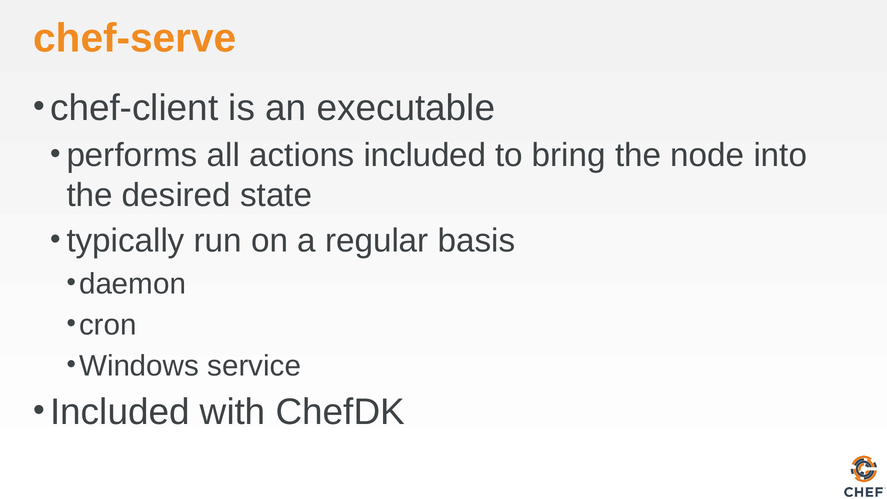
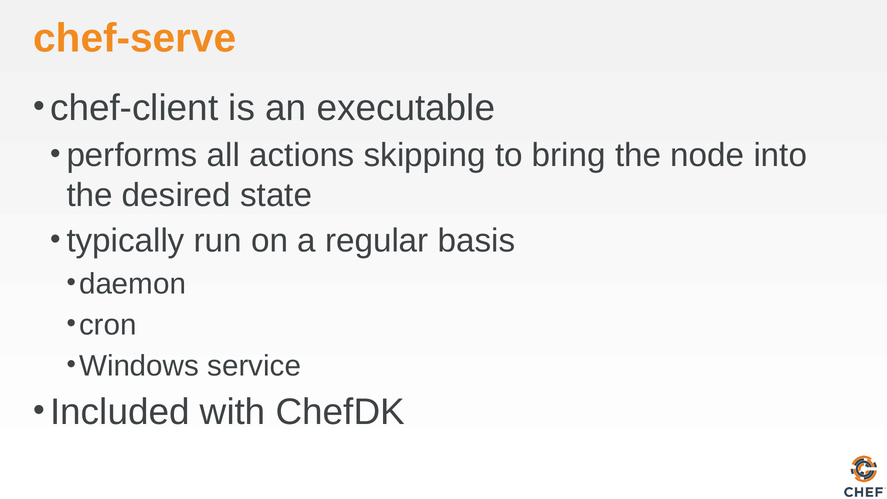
actions included: included -> skipping (425, 155)
